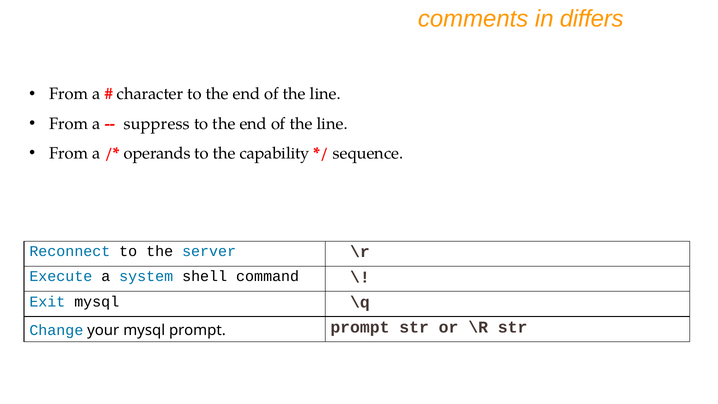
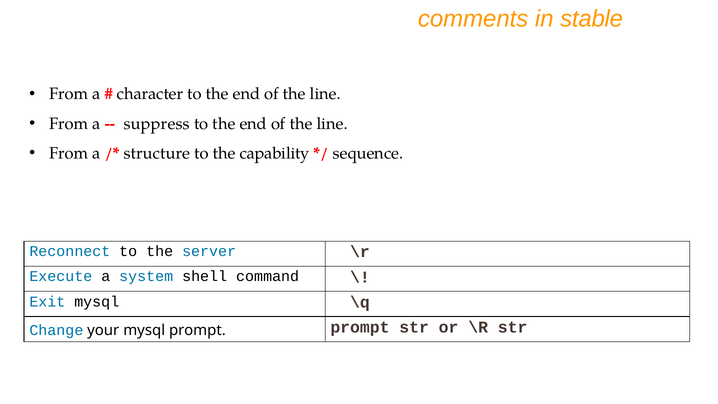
differs: differs -> stable (592, 19)
operands: operands -> structure (157, 153)
